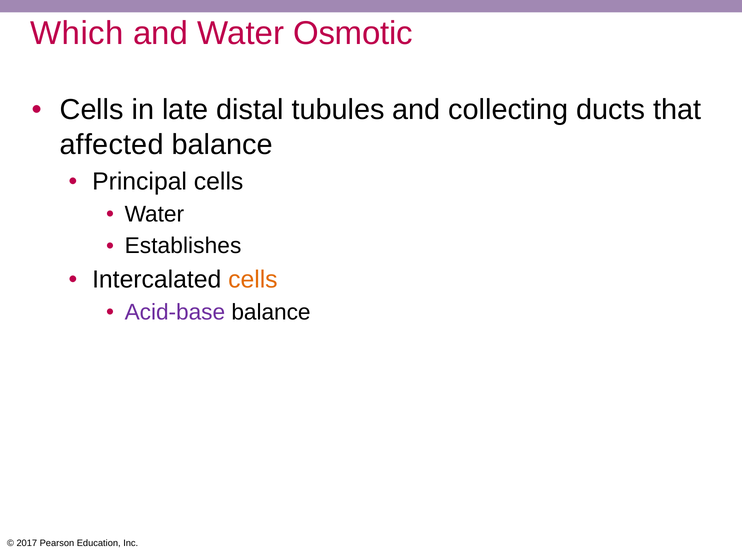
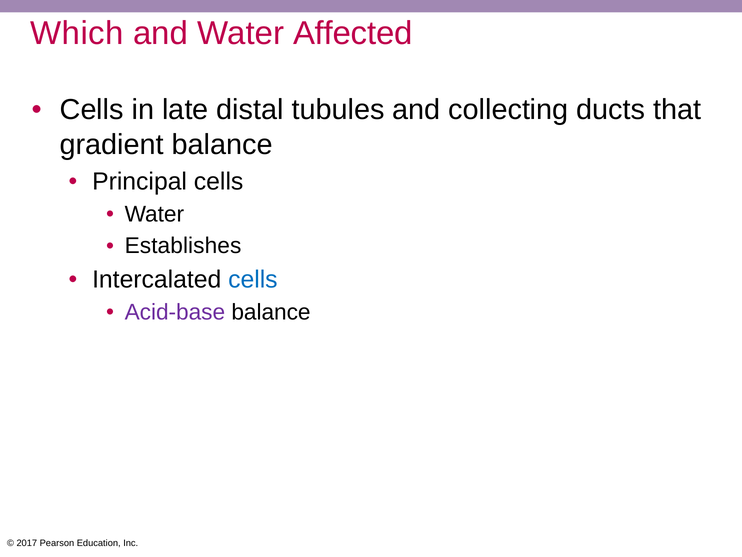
Osmotic: Osmotic -> Affected (353, 33)
affected: affected -> gradient (112, 144)
cells colour: orange -> blue (253, 279)
